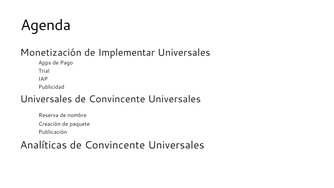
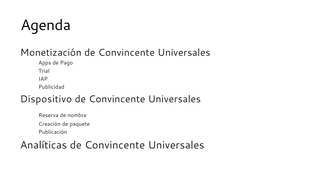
Monetización de Implementar: Implementar -> Convincente (126, 53)
Universales: Universales -> Dispositivo (46, 99)
